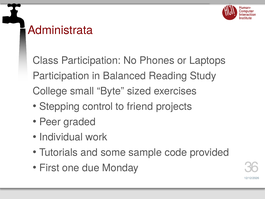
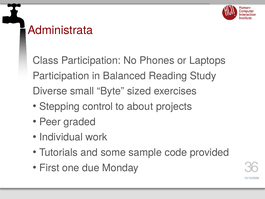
College: College -> Diverse (50, 91)
friend: friend -> about (140, 106)
